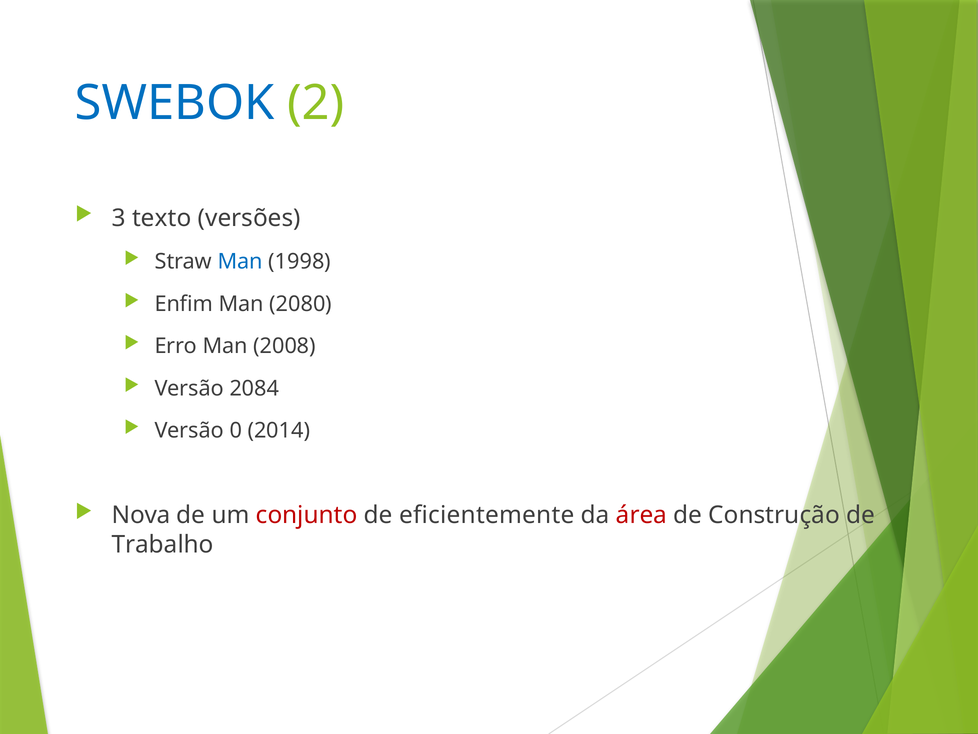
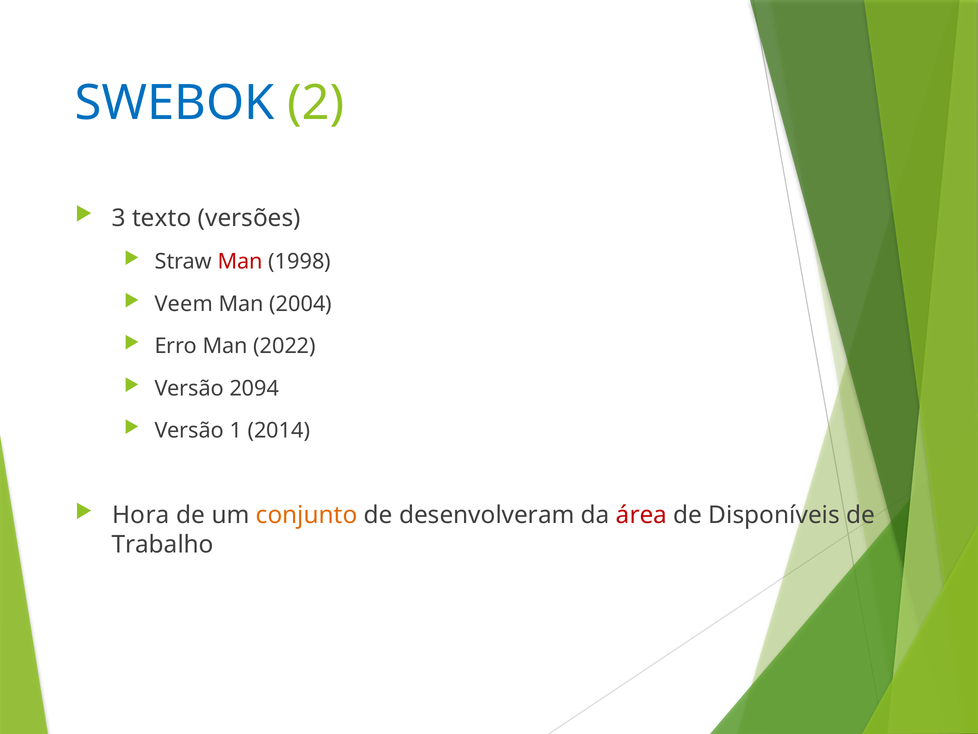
Man colour: blue -> red (240, 261)
Enfim: Enfim -> Veem (184, 304)
2080: 2080 -> 2004 (301, 304)
2008: 2008 -> 2022 (285, 346)
2084: 2084 -> 2094 (254, 388)
0: 0 -> 1 (236, 430)
Nova: Nova -> Hora (141, 515)
conjunto colour: red -> orange (307, 515)
eficientemente: eficientemente -> desenvolveram (487, 515)
Construção: Construção -> Disponíveis (774, 515)
